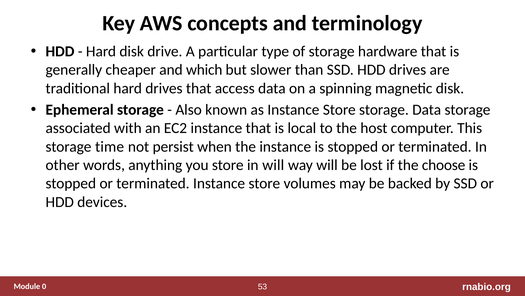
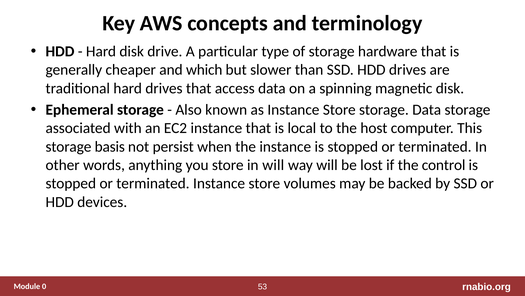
time: time -> basis (110, 146)
choose: choose -> control (444, 165)
